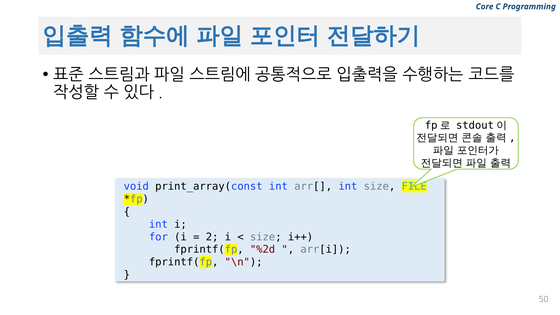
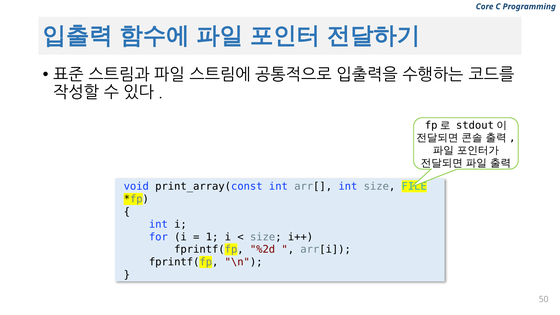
2: 2 -> 1 (212, 237)
